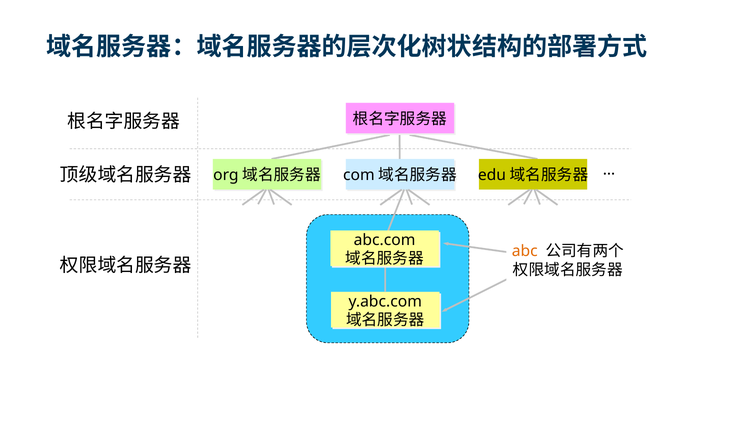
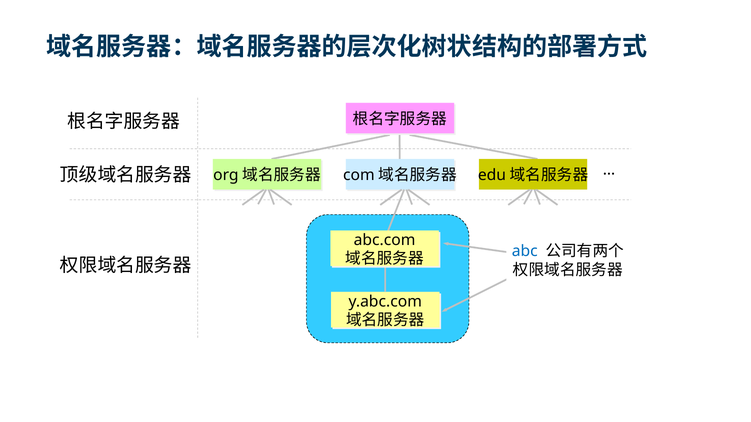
abc colour: orange -> blue (525, 251)
